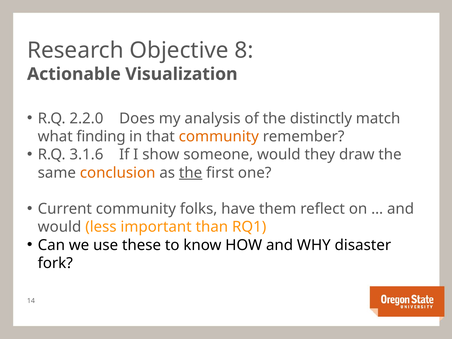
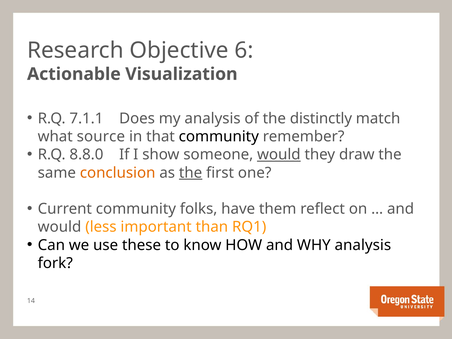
8: 8 -> 6 (244, 50)
2.2.0: 2.2.0 -> 7.1.1 (86, 118)
finding: finding -> source (101, 137)
community colour: orange -> black (219, 137)
3.1.6: 3.1.6 -> 8.8.0 (86, 155)
would underline: none -> present (279, 155)
WHY disaster: disaster -> analysis (363, 245)
